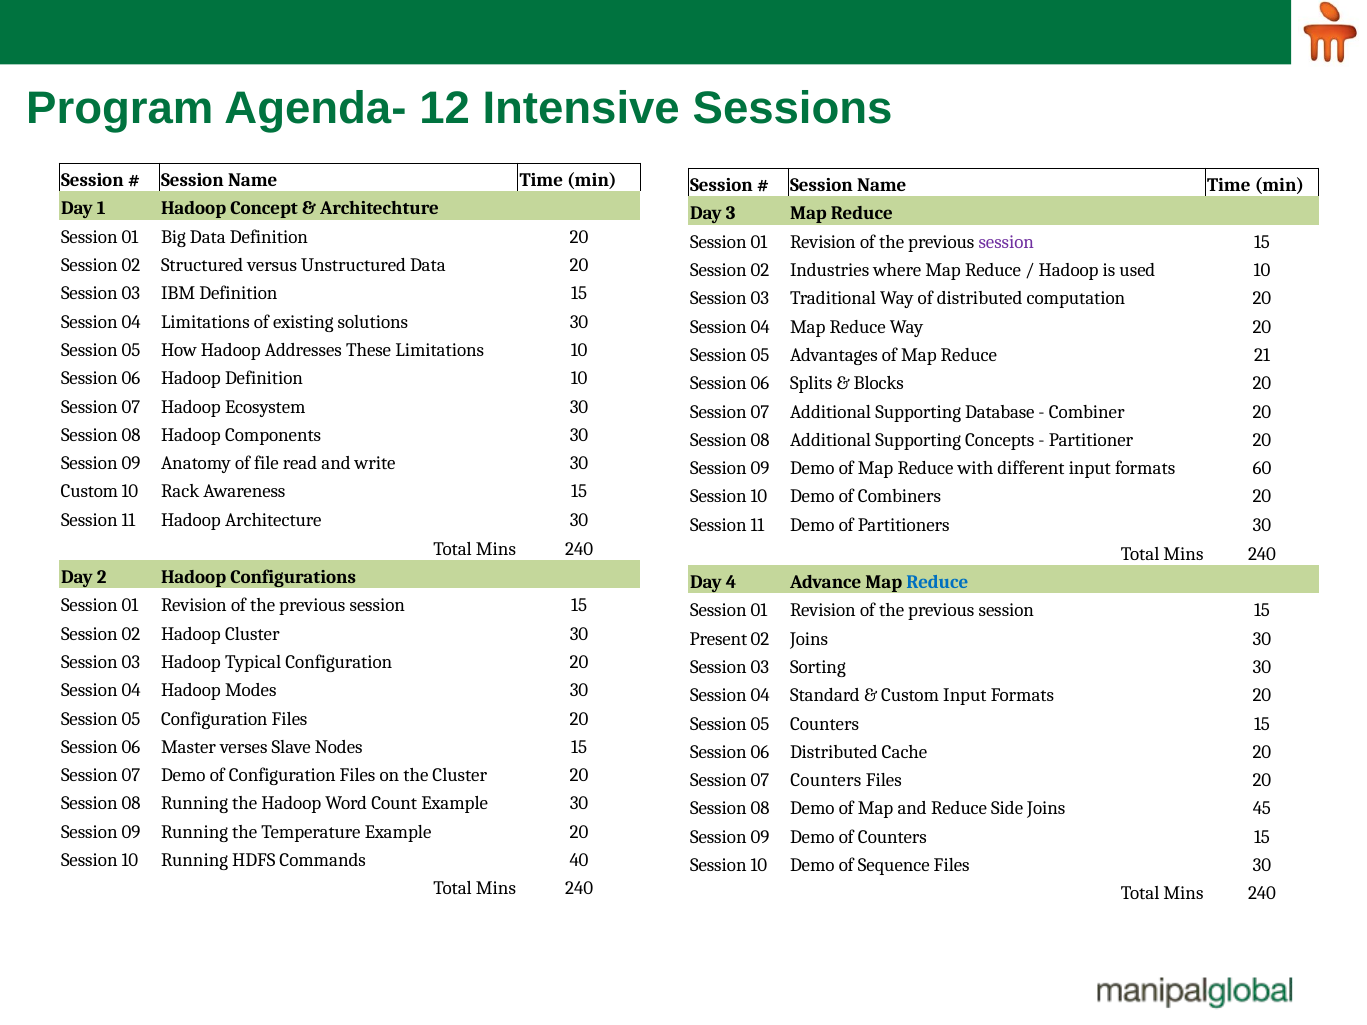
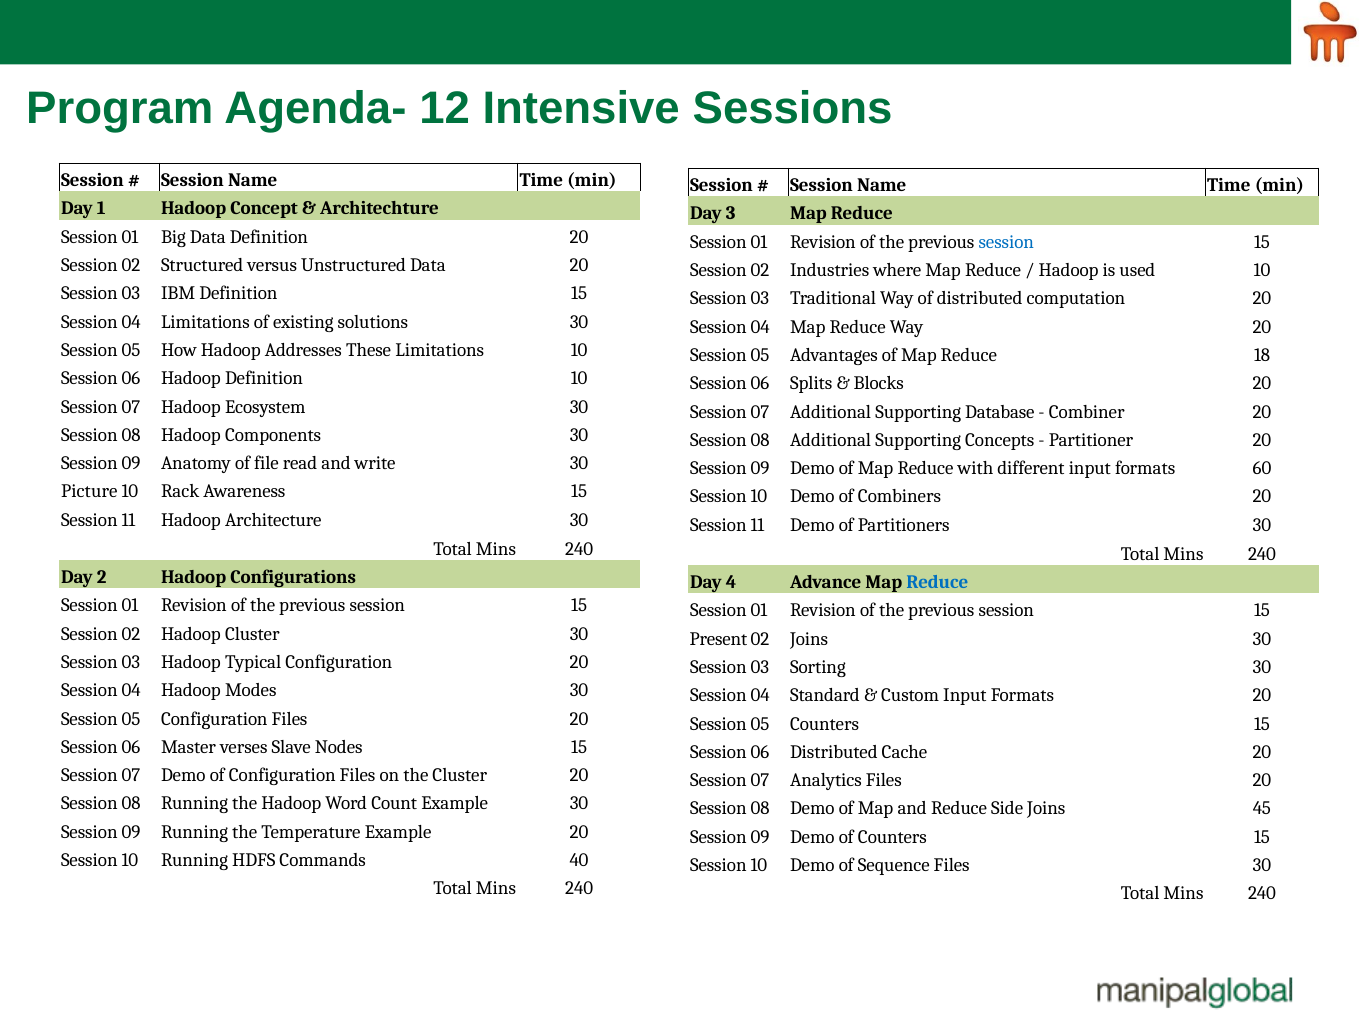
session colour: purple -> blue (1006, 242)
21: 21 -> 18 (1262, 355)
Custom: Custom -> Picture (89, 492)
07 Counters: Counters -> Analytics (826, 781)
